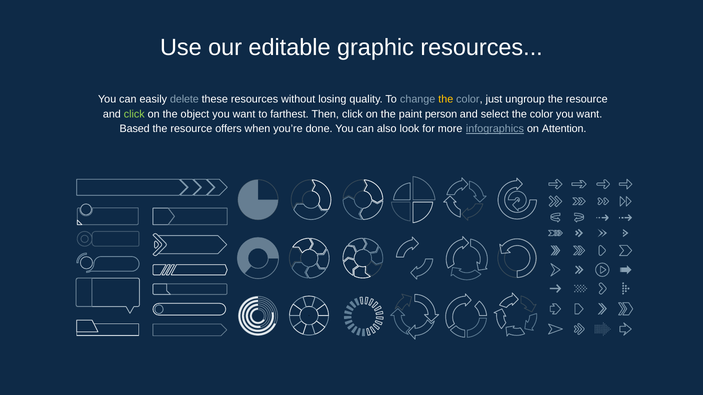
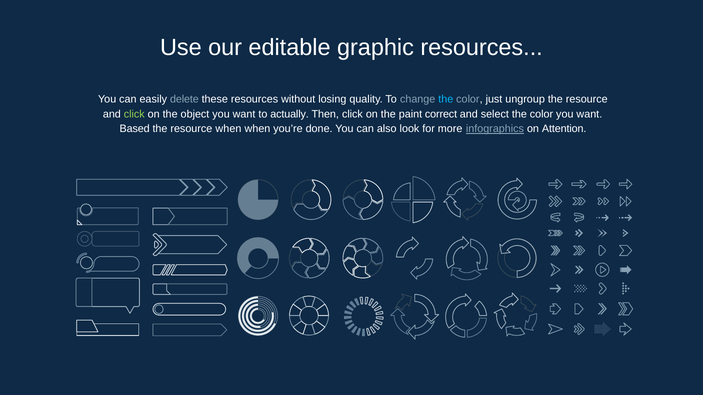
the colour: yellow -> light blue (446, 99)
farthest: farthest -> actually (290, 114)
person: person -> correct (441, 114)
resource offers: offers -> when (228, 129)
